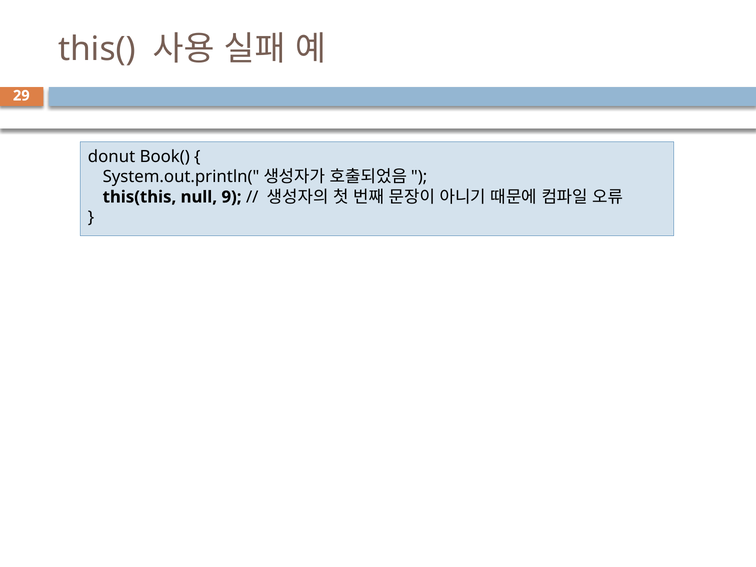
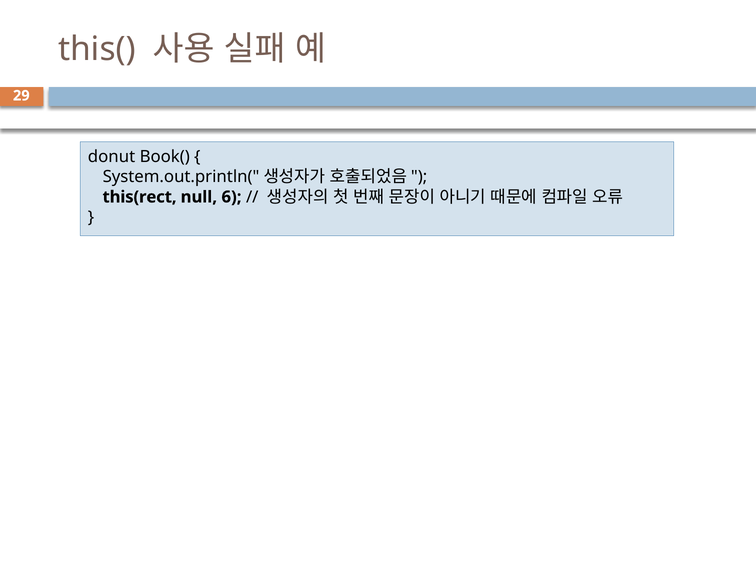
this(this: this(this -> this(rect (140, 197)
9: 9 -> 6 (232, 197)
